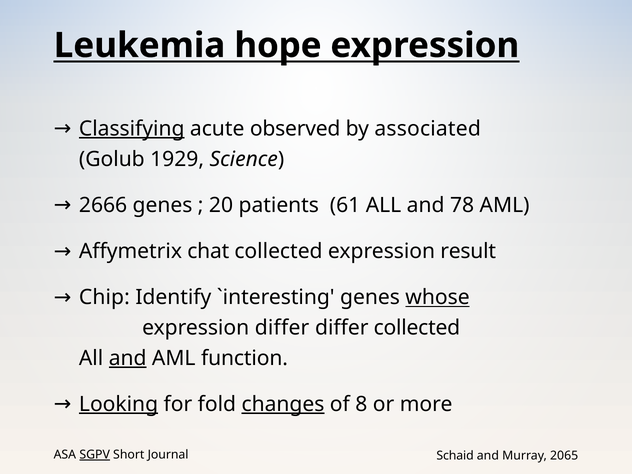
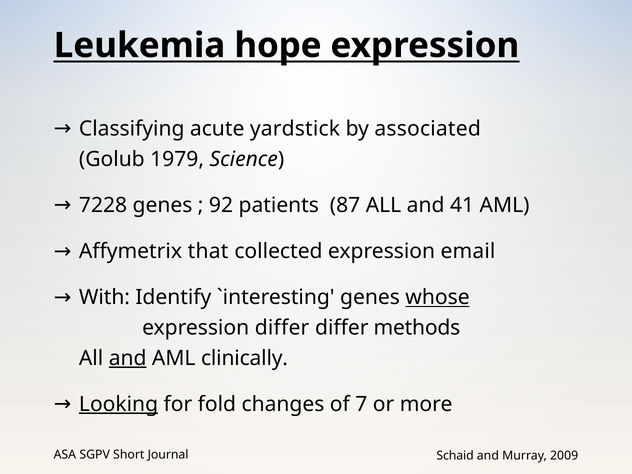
Classifying underline: present -> none (132, 129)
observed: observed -> yardstick (295, 129)
1929: 1929 -> 1979 (177, 159)
2666: 2666 -> 7228 (103, 205)
20: 20 -> 92 (221, 205)
61: 61 -> 87 (345, 205)
78: 78 -> 41 (462, 205)
chat: chat -> that (208, 251)
result: result -> email (468, 251)
Chip: Chip -> With (104, 297)
differ collected: collected -> methods (417, 328)
function: function -> clinically (245, 358)
changes underline: present -> none (283, 404)
8: 8 -> 7 (361, 404)
SGPV underline: present -> none (95, 455)
2065: 2065 -> 2009 (564, 456)
